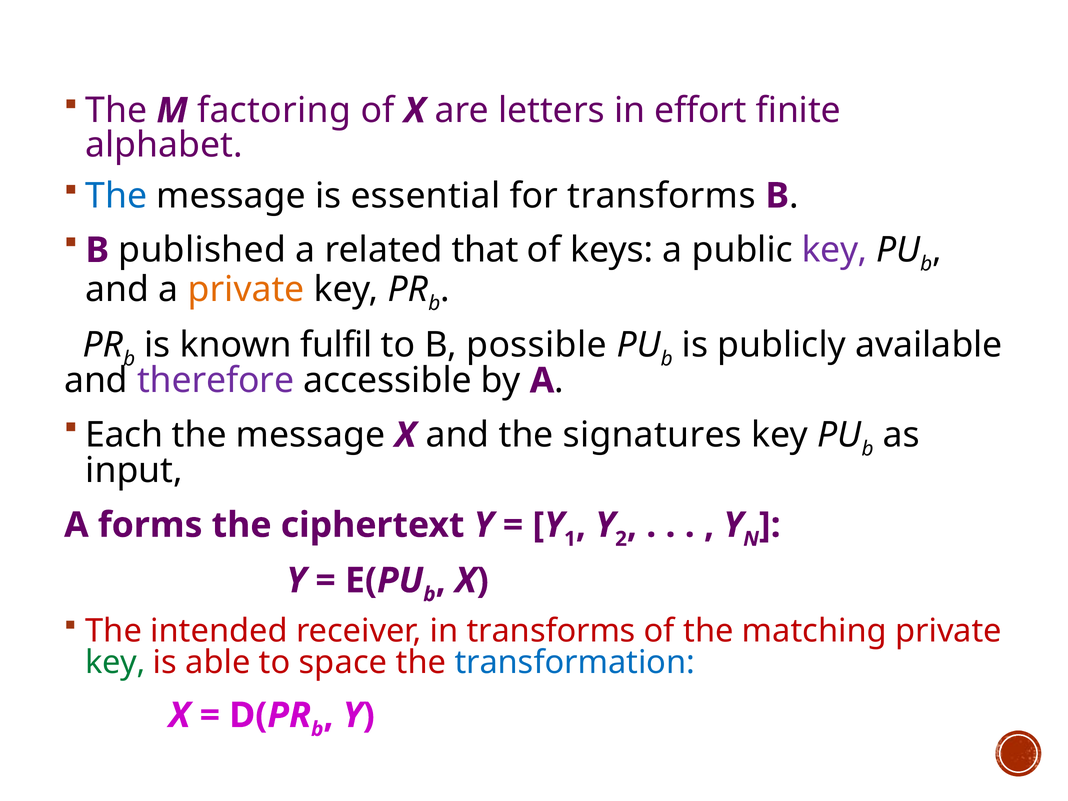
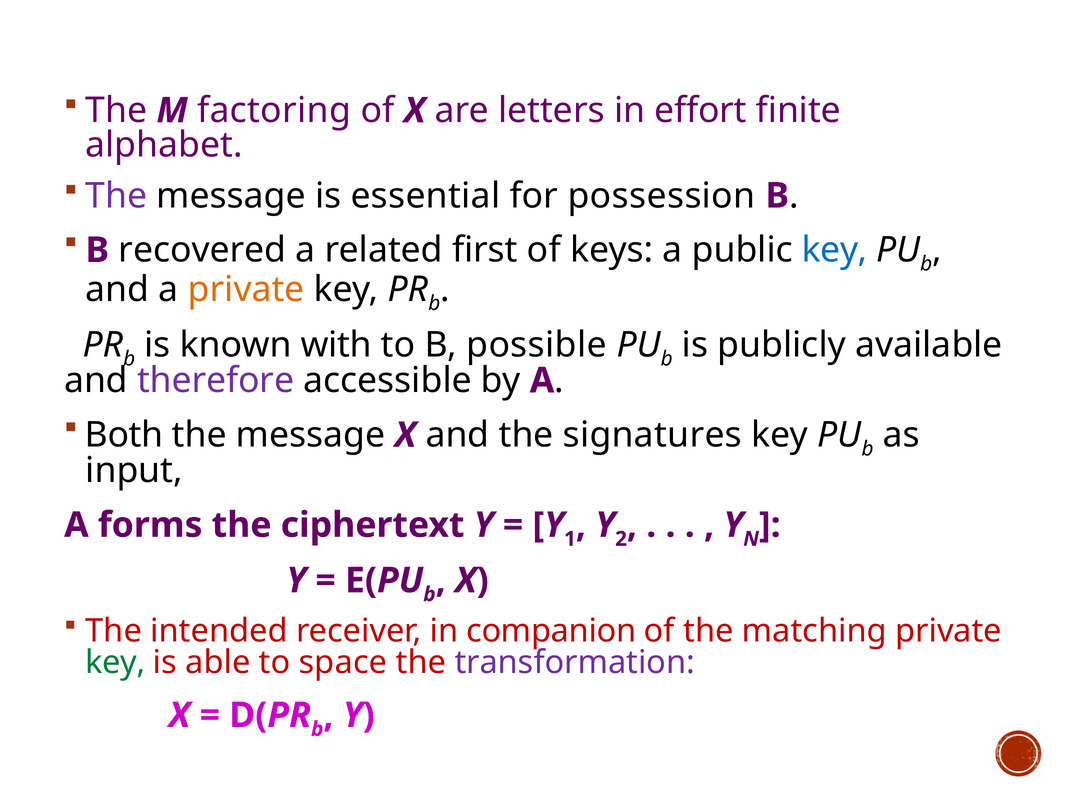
The colour: blue -> purple (116, 196)
for transforms: transforms -> possession (662, 196)
published: published -> recovered (202, 250)
that: that -> first (485, 250)
key colour: purple -> blue (835, 250)
fulfil: fulfil -> with (336, 345)
Each: Each -> Both (124, 435)
in transforms: transforms -> companion (551, 631)
transformation colour: blue -> purple (575, 662)
